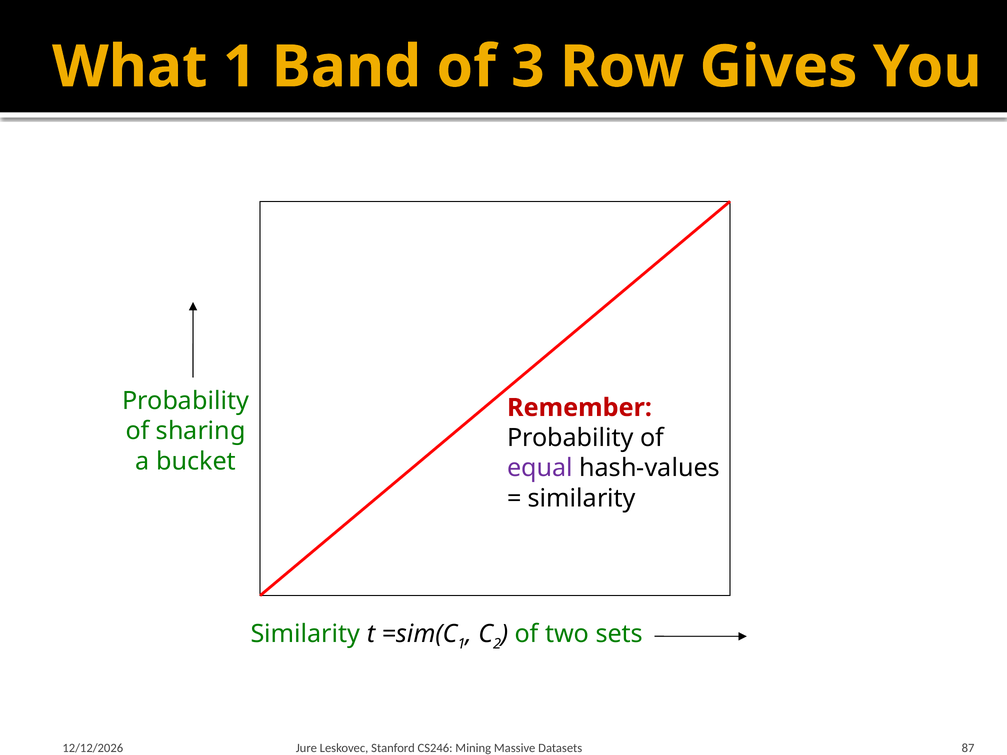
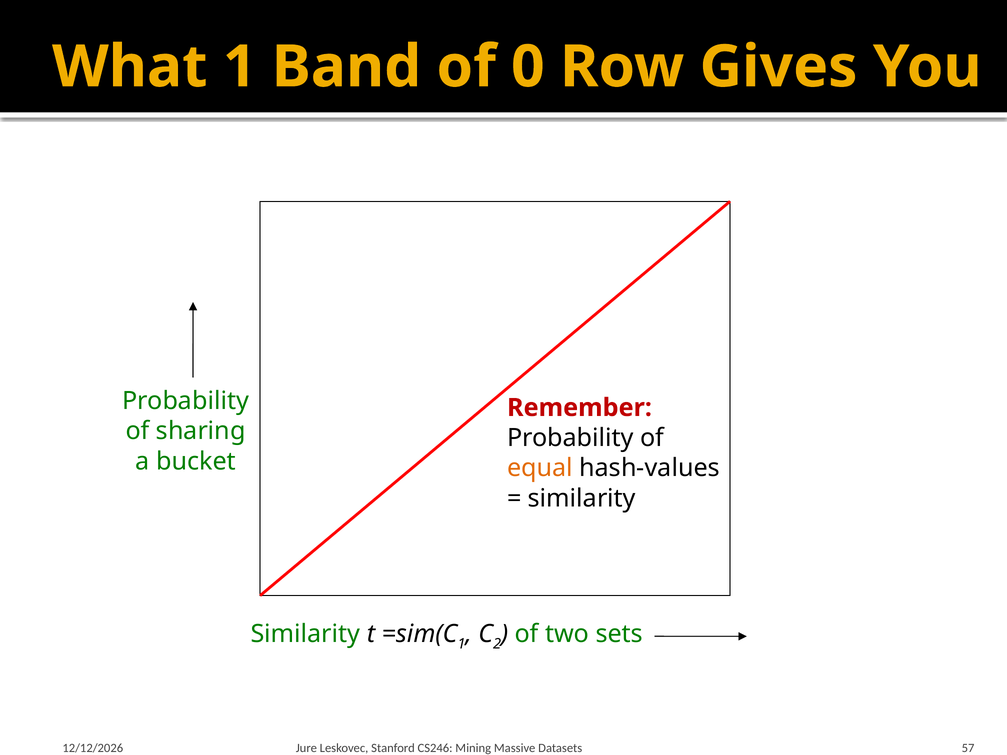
3: 3 -> 0 (528, 67)
equal colour: purple -> orange (540, 468)
87: 87 -> 57 (968, 748)
